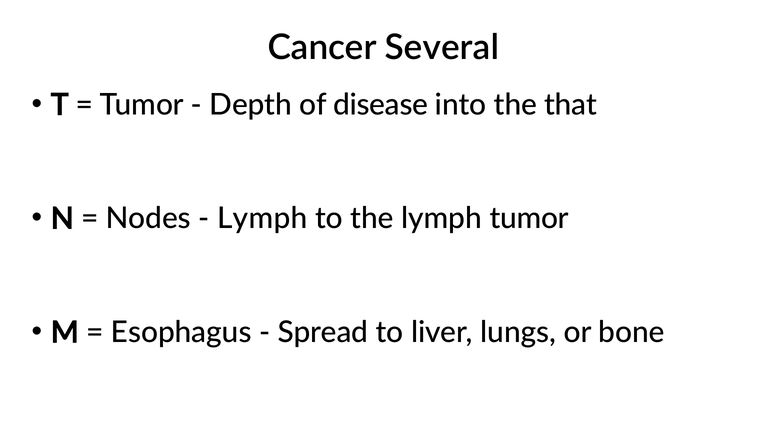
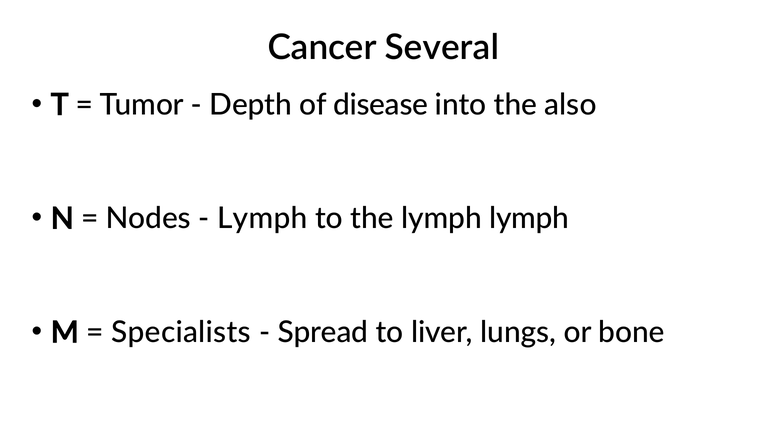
that: that -> also (570, 105)
lymph tumor: tumor -> lymph (529, 218)
Esophagus: Esophagus -> Specialists (181, 332)
